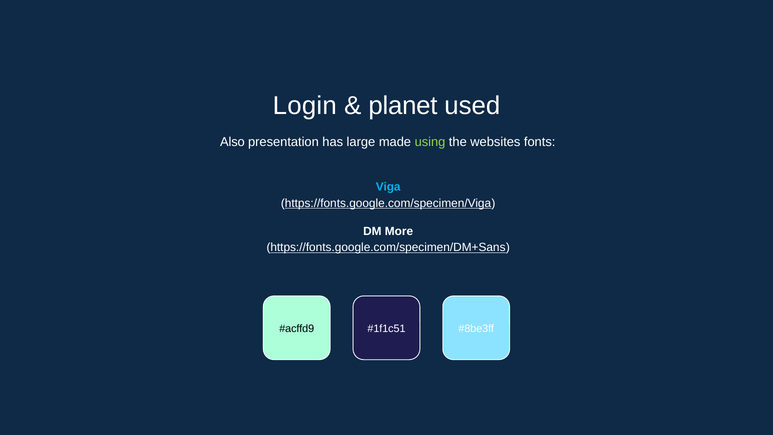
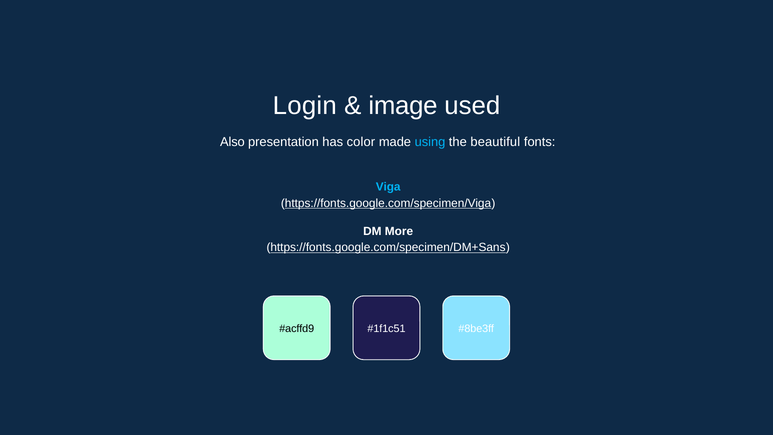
planet: planet -> image (403, 106)
large: large -> color (361, 142)
using colour: light green -> light blue (430, 142)
websites: websites -> beautiful (495, 142)
